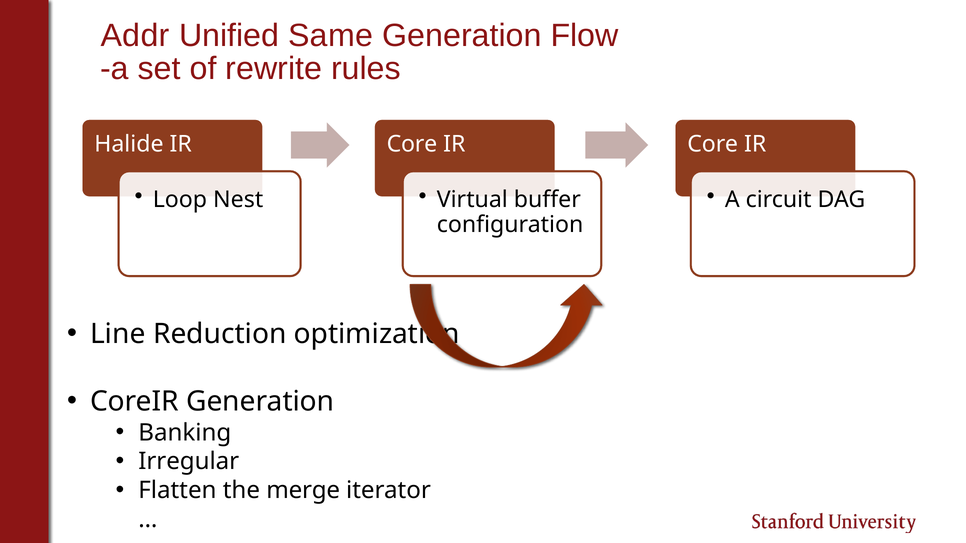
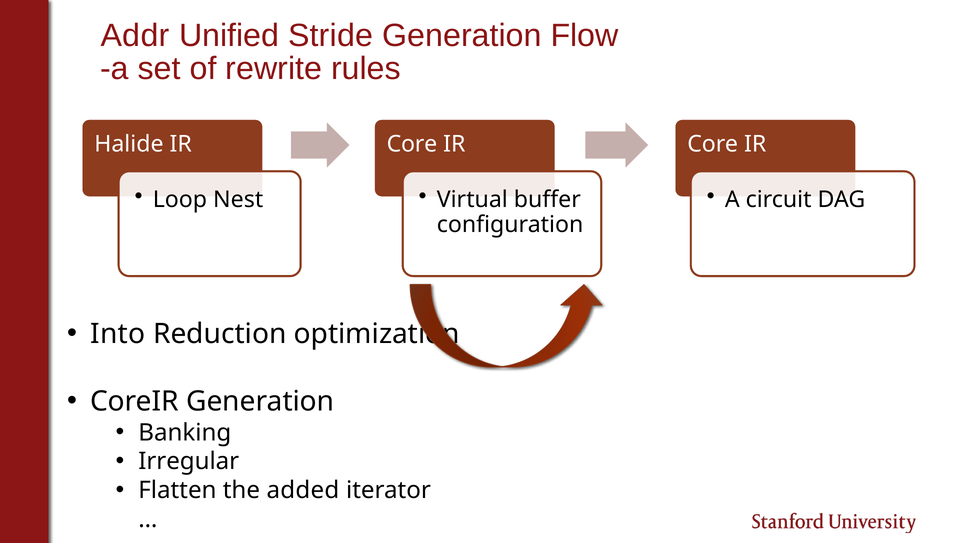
Same: Same -> Stride (331, 36)
Line: Line -> Into (118, 334)
merge: merge -> added (303, 491)
